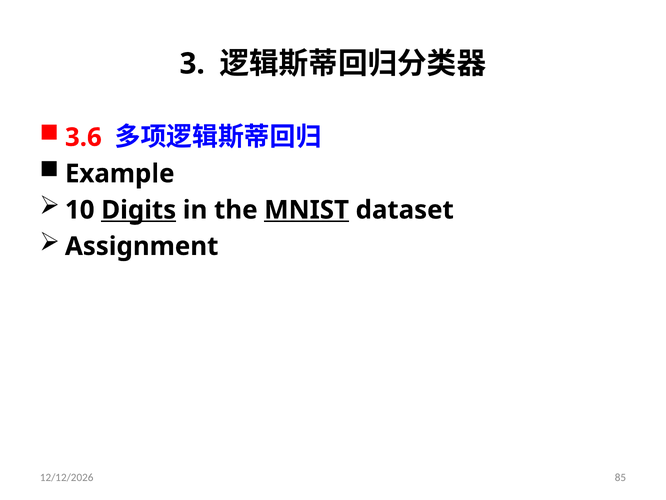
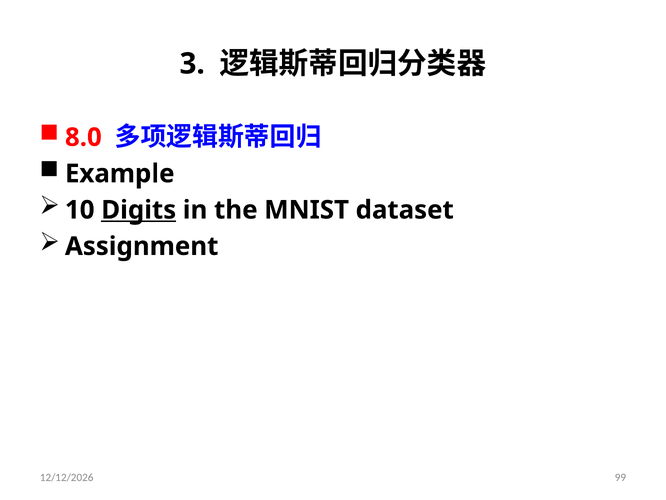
3.6: 3.6 -> 8.0 (83, 137)
MNIST underline: present -> none (307, 210)
85: 85 -> 99 (620, 477)
